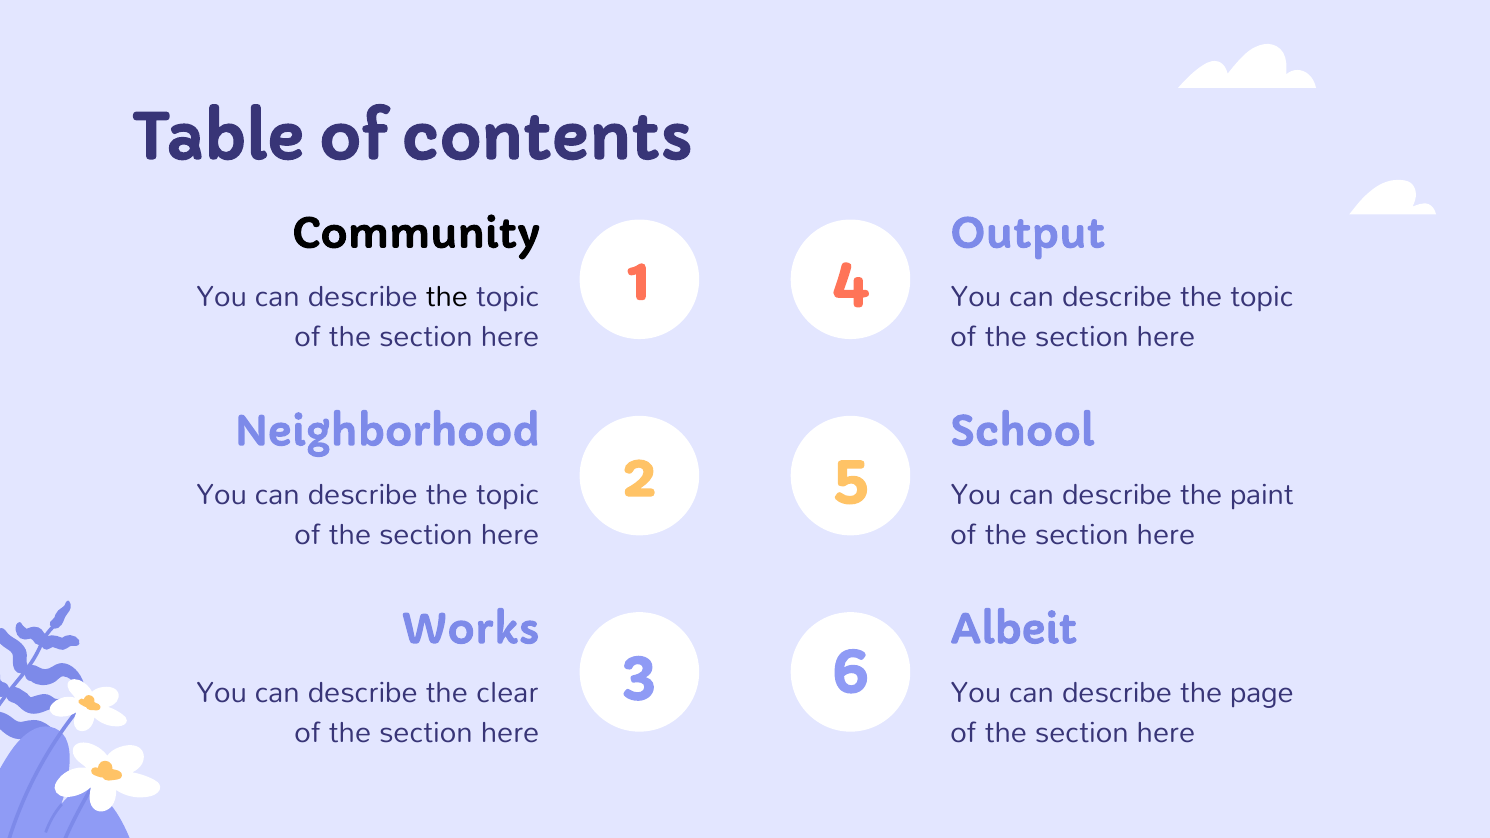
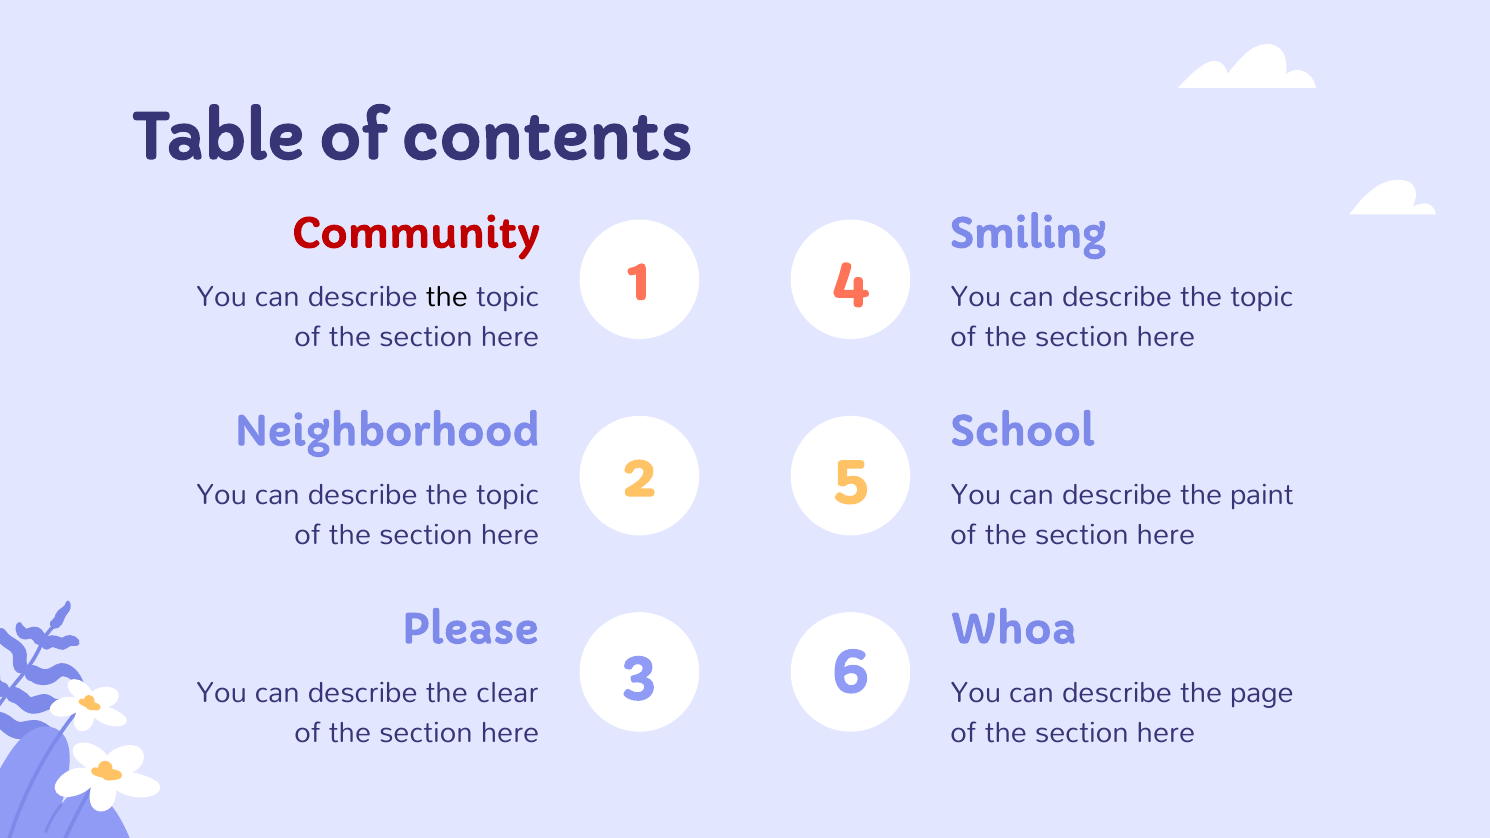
Community colour: black -> red (416, 234)
Output: Output -> Smiling (1028, 234)
Works: Works -> Please (470, 630)
Albeit: Albeit -> Whoa (1013, 630)
